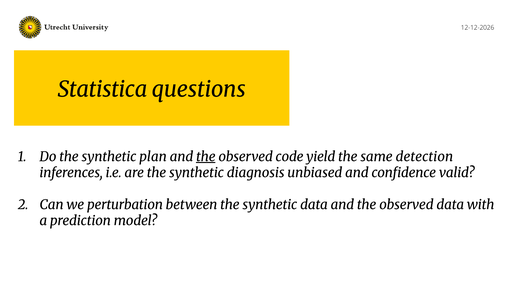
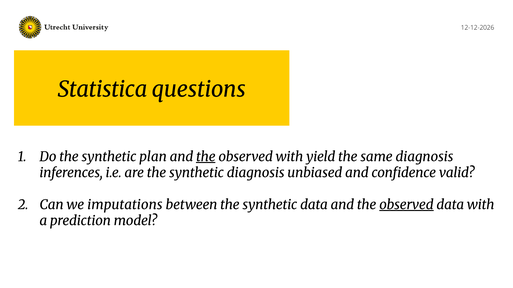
observed code: code -> with (289, 157)
same detection: detection -> diagnosis (424, 157)
perturbation: perturbation -> imputations (125, 205)
observed underline: none -> present (406, 205)
